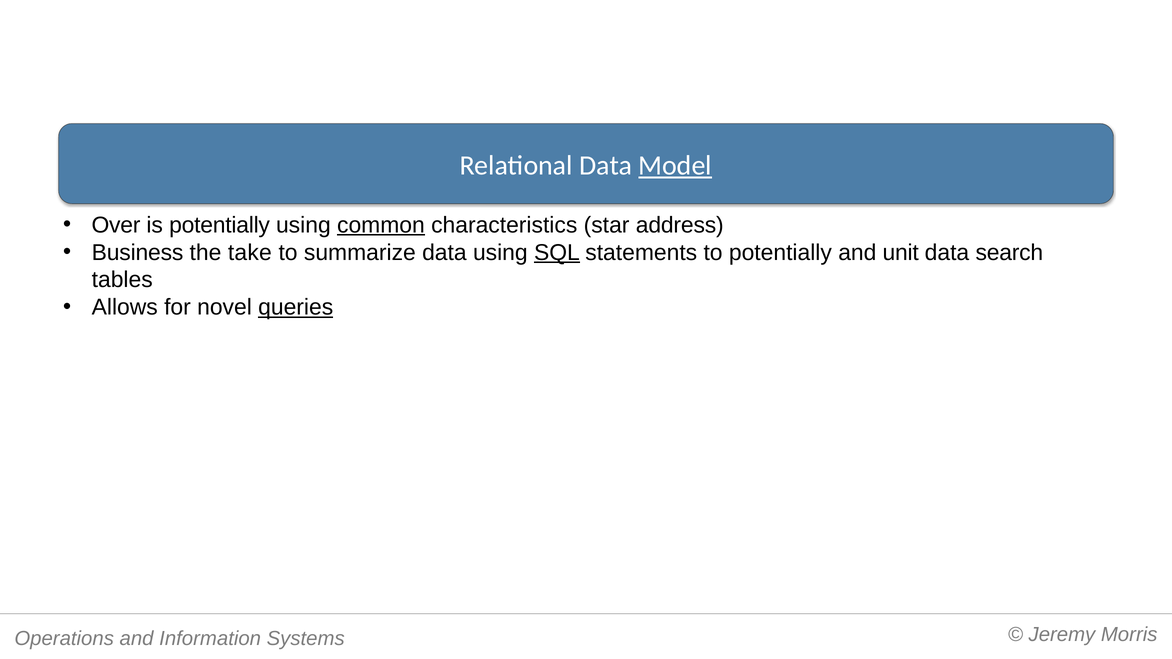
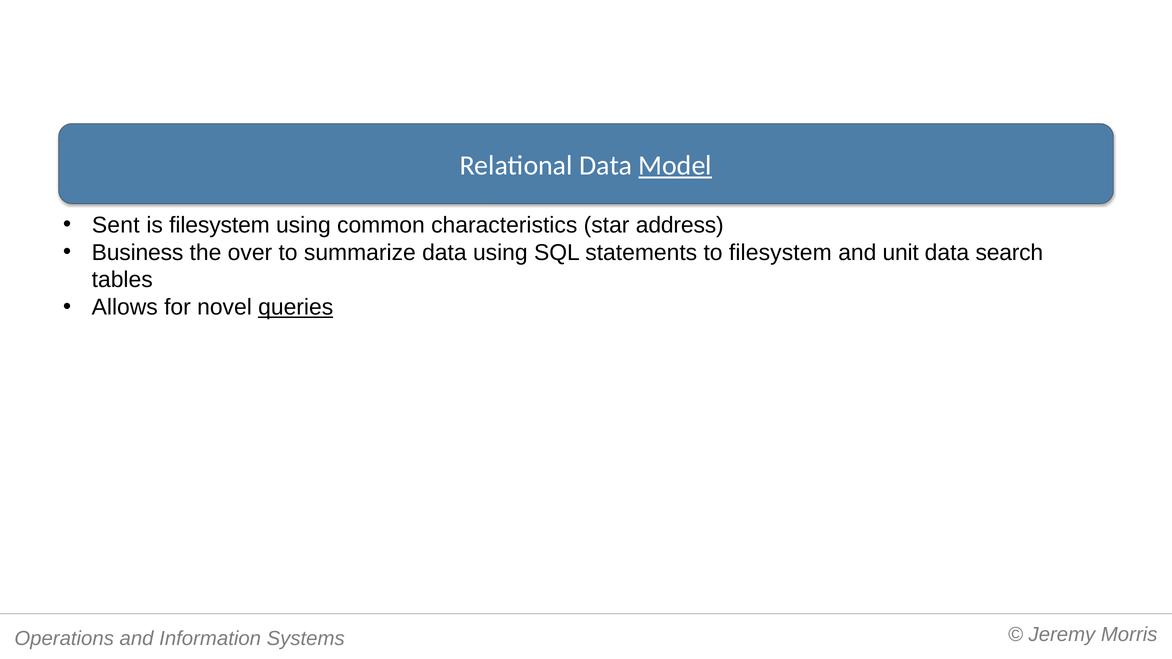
Over: Over -> Sent (116, 225)
is potentially: potentially -> filesystem (220, 225)
common underline: present -> none (381, 225)
take: take -> over (250, 253)
SQL underline: present -> none (557, 253)
to potentially: potentially -> filesystem (780, 253)
